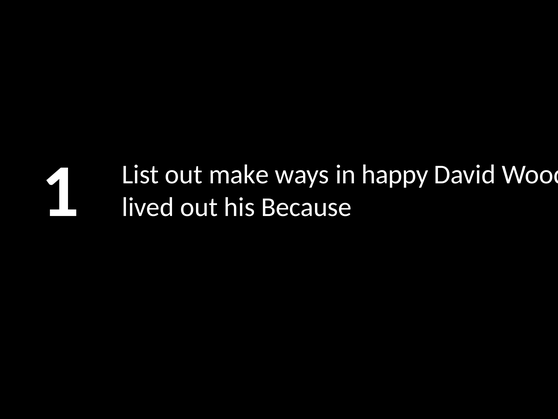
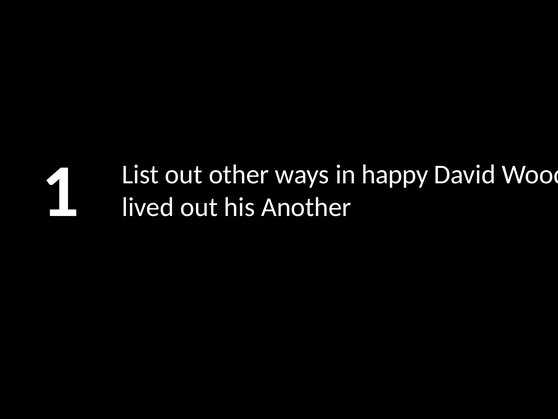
make: make -> other (239, 174)
Because: Because -> Another (306, 207)
